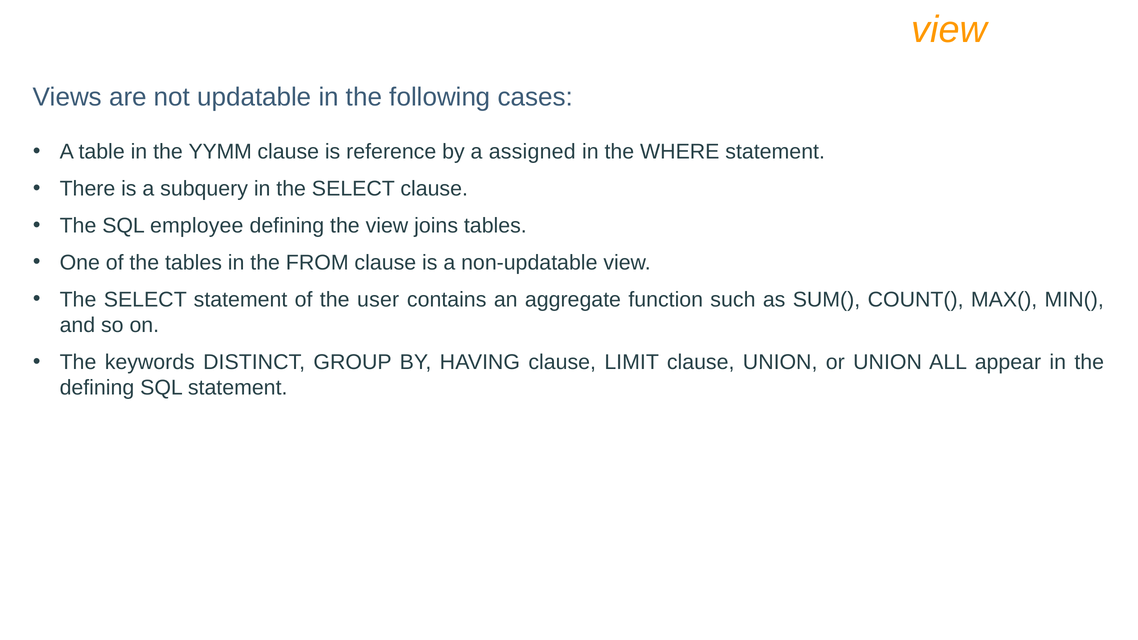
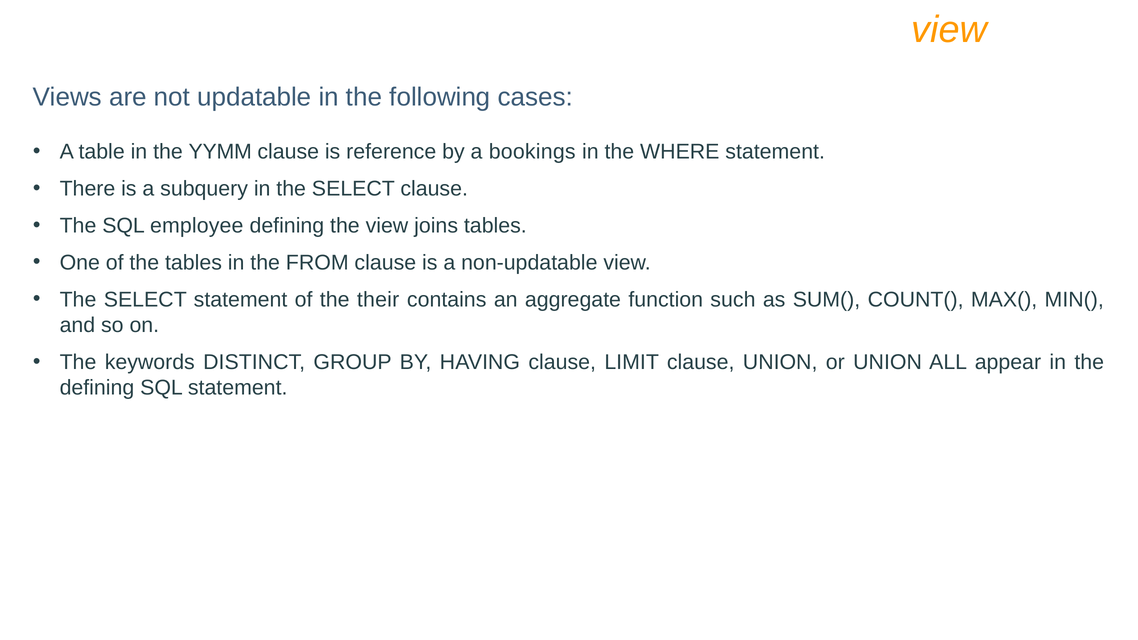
assigned: assigned -> bookings (532, 152)
user: user -> their (378, 300)
